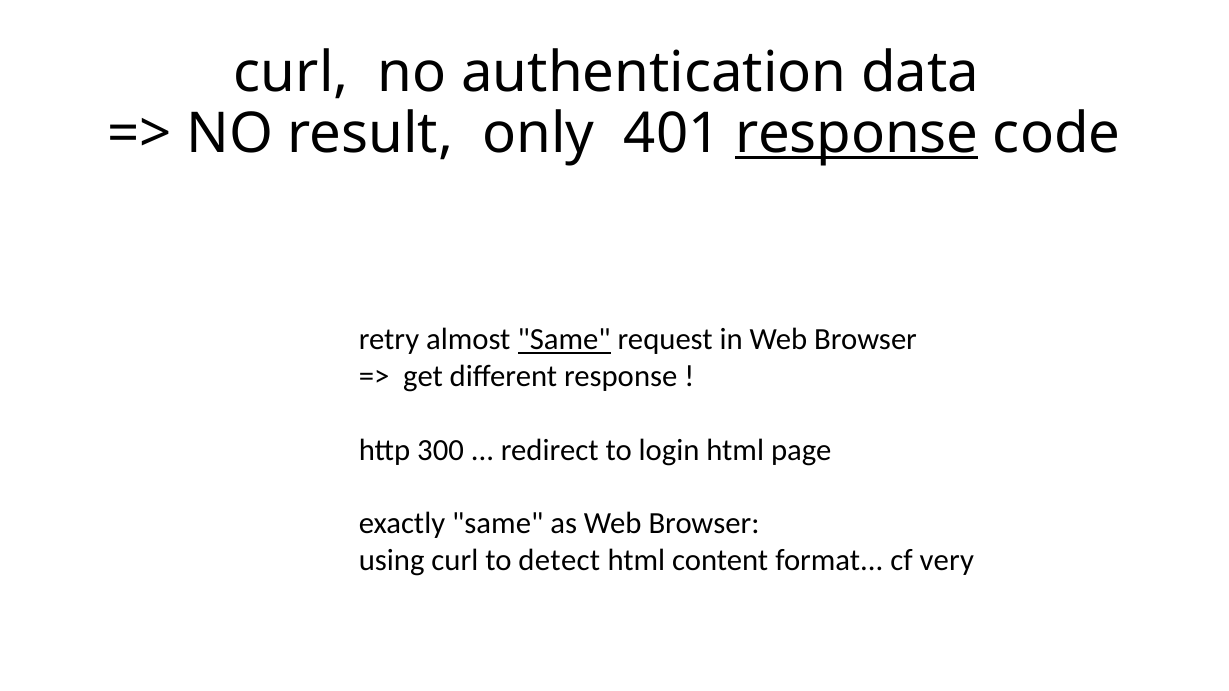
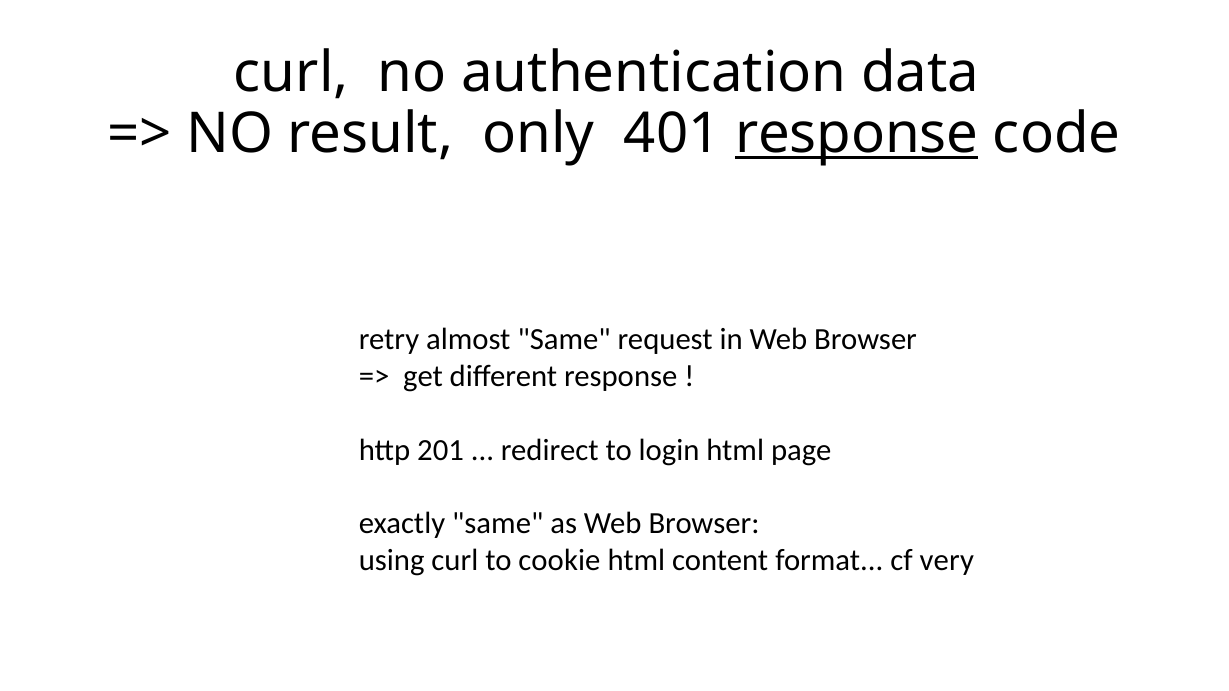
Same underline: present -> none (564, 340)
300: 300 -> 201 (441, 450)
detect: detect -> cookie (559, 561)
